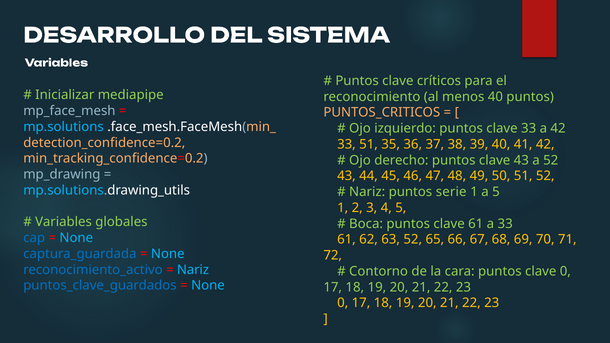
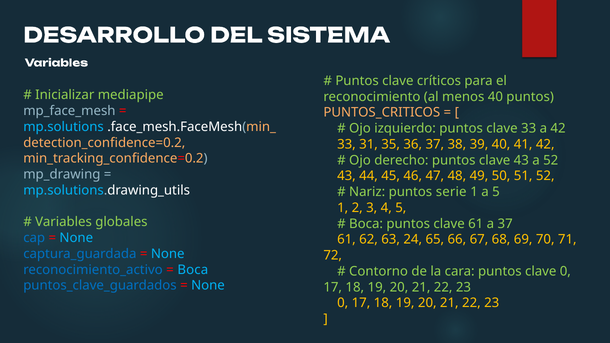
33 51: 51 -> 31 (369, 144)
a 33: 33 -> 37 (505, 224)
63 52: 52 -> 24 (413, 240)
Nariz: Nariz -> Boca (193, 270)
